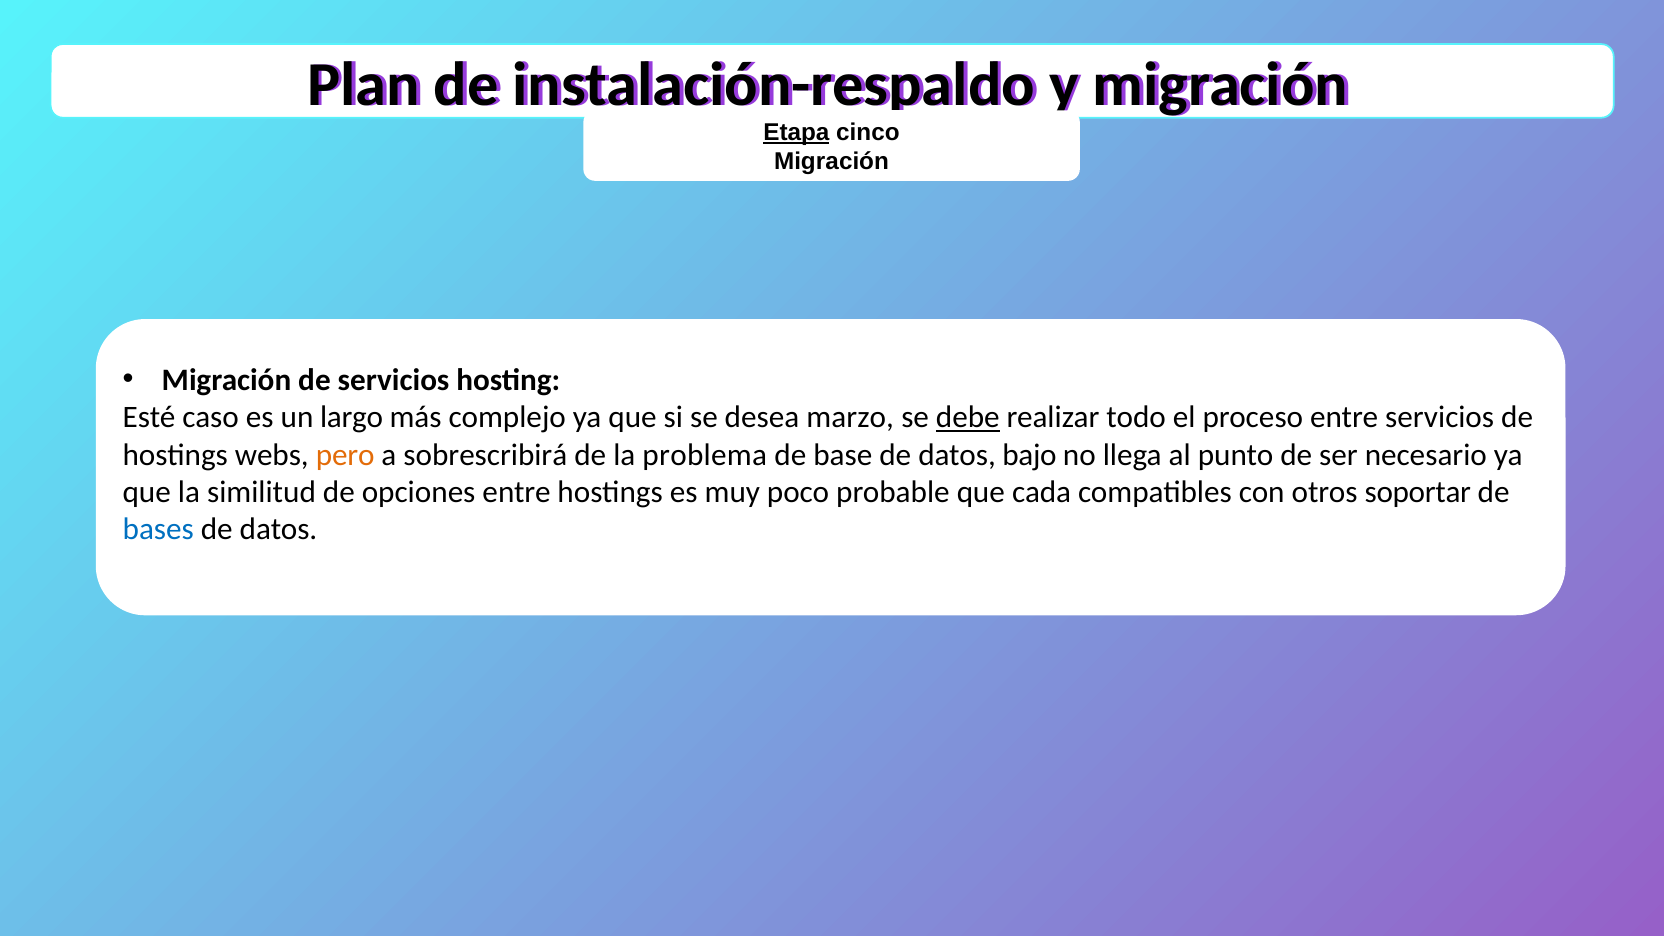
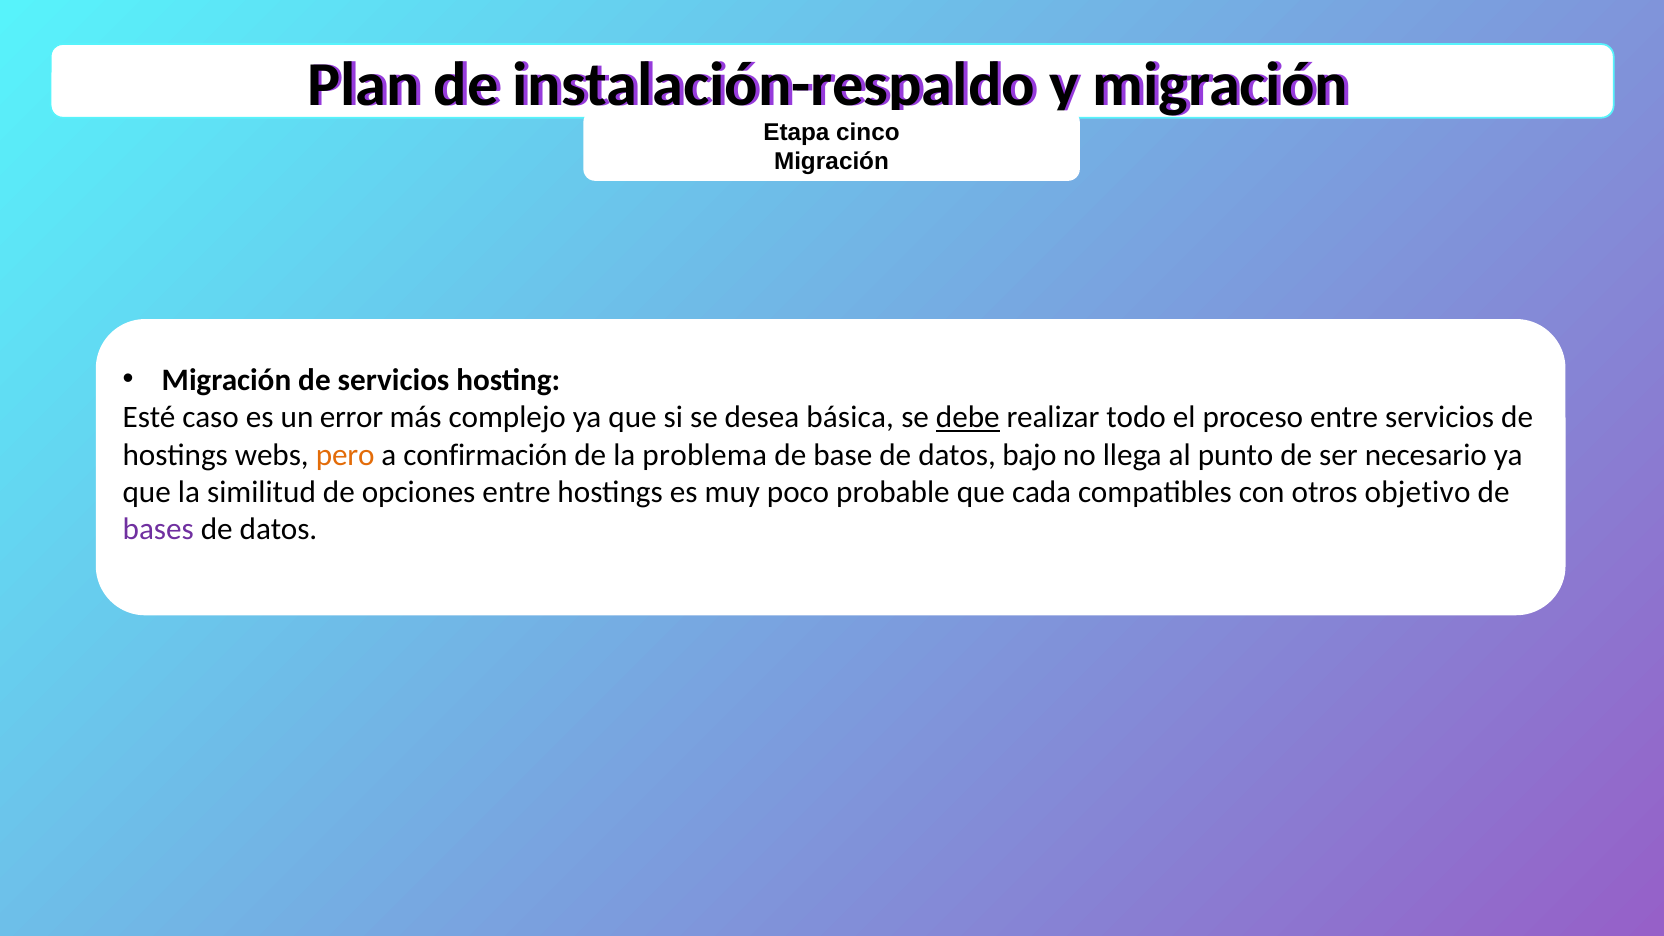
Etapa underline: present -> none (796, 133)
largo: largo -> error (352, 417)
marzo: marzo -> básica (850, 417)
sobrescribirá: sobrescribirá -> confirmación (485, 455)
soportar: soportar -> objetivo (1418, 492)
bases colour: blue -> purple (158, 530)
